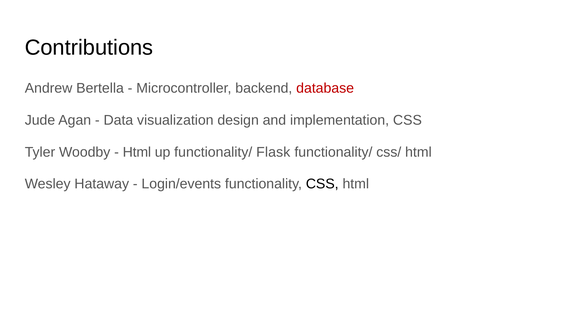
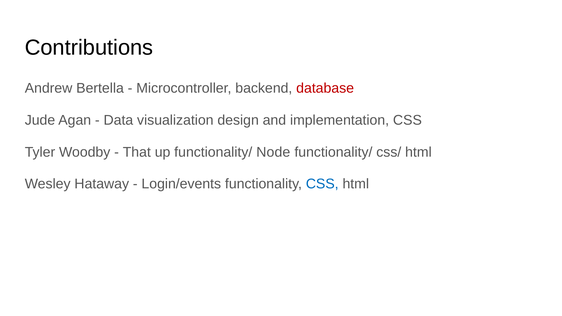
Html: Html -> That (137, 152)
Flask: Flask -> Node (273, 152)
CSS colour: black -> blue (322, 184)
